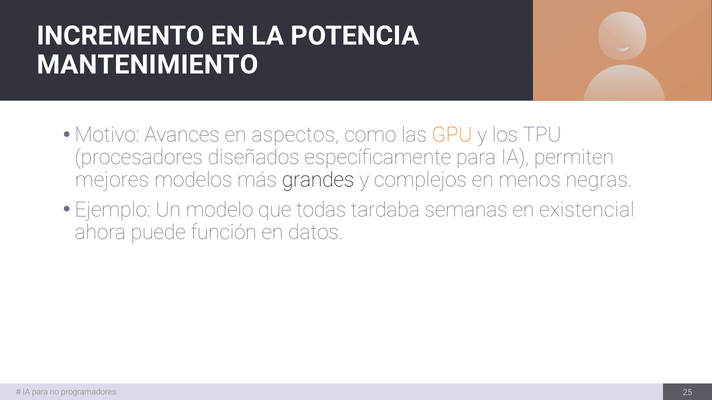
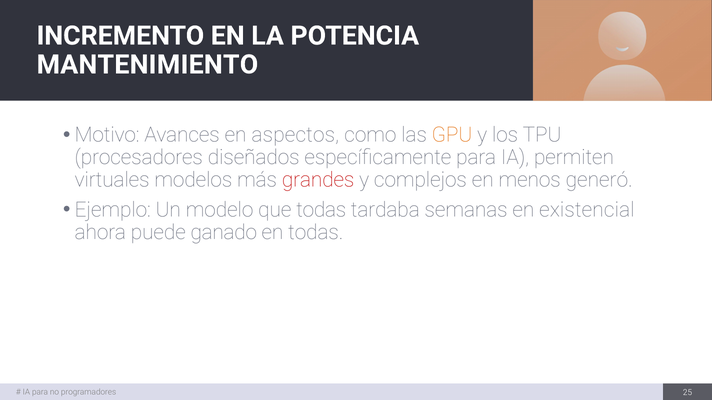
mejores: mejores -> virtuales (112, 180)
grandes colour: black -> red (318, 180)
negras: negras -> generó (599, 180)
función: función -> ganado (224, 232)
en datos: datos -> todas (316, 232)
